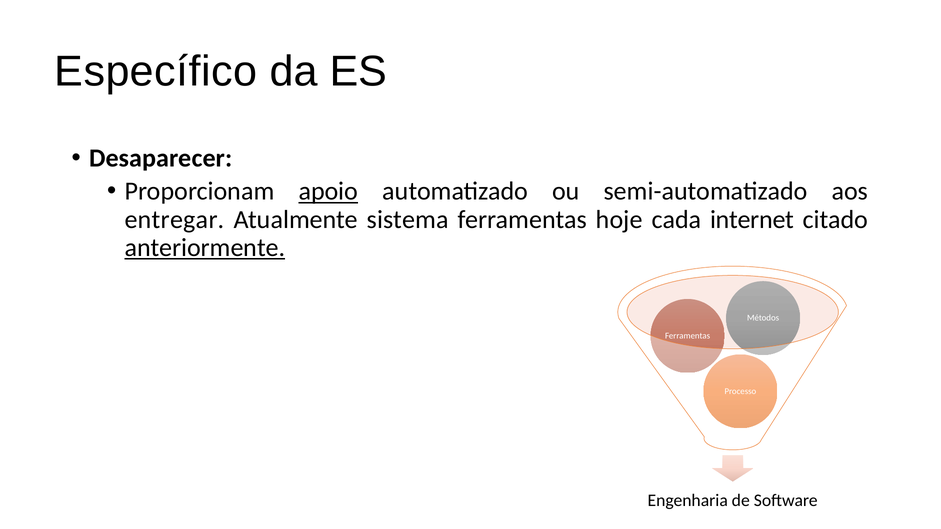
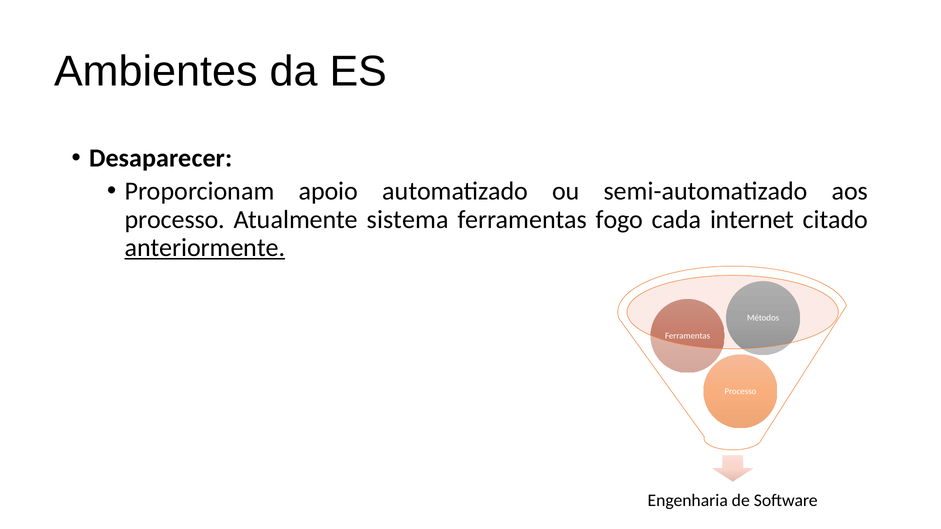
Específico: Específico -> Ambientes (156, 71)
apoio underline: present -> none (328, 191)
entregar: entregar -> processo (175, 220)
hoje: hoje -> fogo (619, 220)
